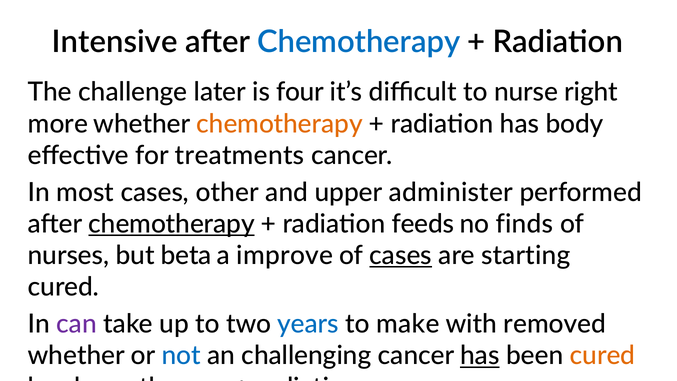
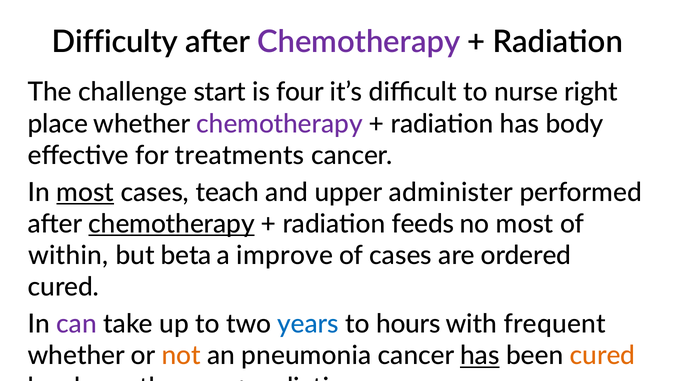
Intensive: Intensive -> Difficulty (115, 42)
Chemotherapy colour: blue -> purple (359, 42)
later: later -> start (220, 92)
more: more -> place (58, 124)
chemotherapy colour: orange -> purple (280, 124)
most underline: none -> present (85, 192)
other: other -> teach (227, 192)
no finds: finds -> most (525, 224)
nurses: nurses -> within (68, 255)
cases underline: present -> none (401, 255)
starting: starting -> ordered (526, 255)
make: make -> hours (408, 324)
removed: removed -> frequent (555, 324)
not colour: blue -> orange (181, 356)
challenging: challenging -> pneumonia (306, 356)
